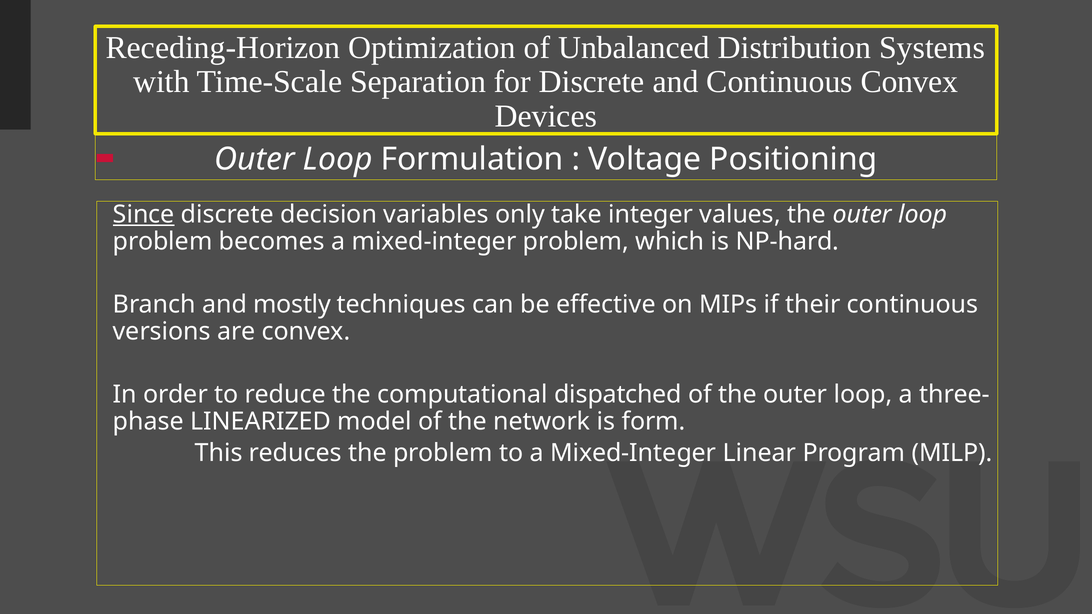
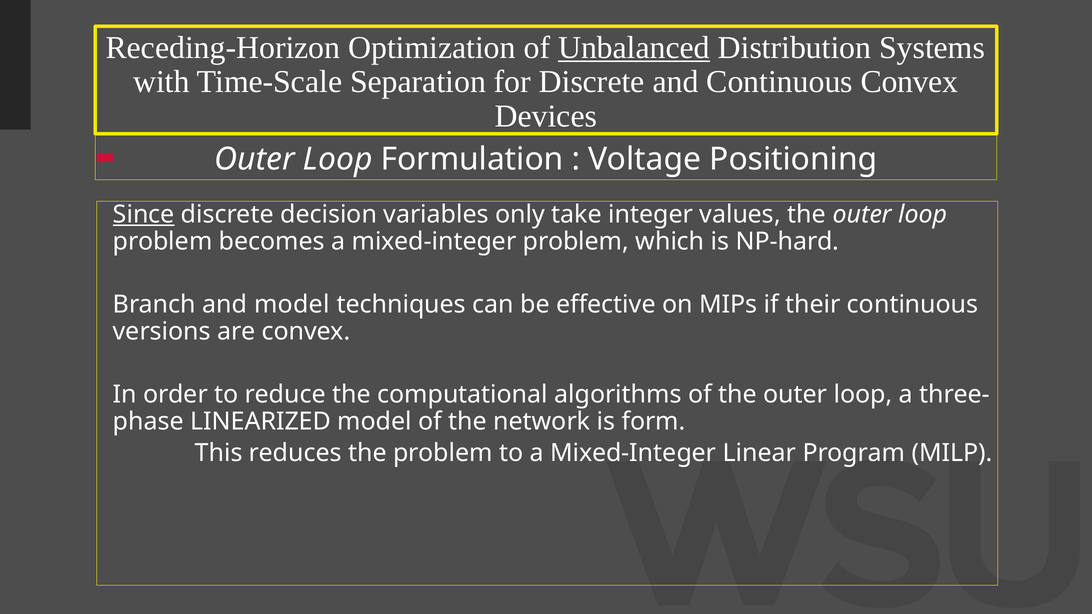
Unbalanced underline: none -> present (634, 48)
and mostly: mostly -> model (292, 305)
dispatched: dispatched -> algorithms (618, 395)
